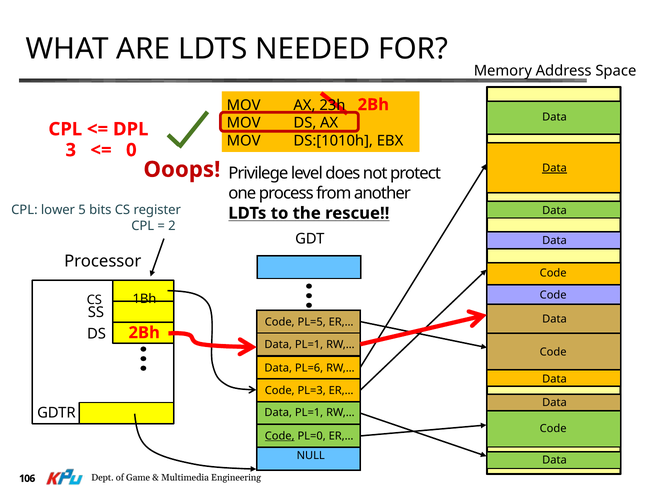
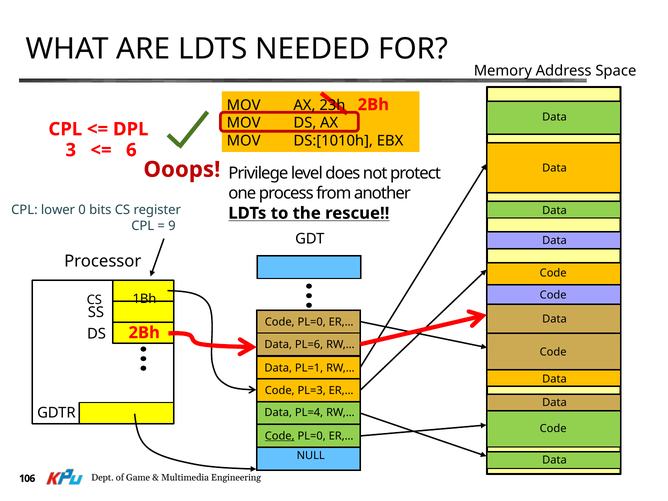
0: 0 -> 6 (131, 150)
Data underline: present -> none (554, 168)
5: 5 -> 0 (82, 210)
2: 2 -> 9 (172, 226)
PL=5: PL=5 -> PL=0 (312, 322)
PL=1: PL=1 -> PL=6 (309, 345)
PL=6: PL=6 -> PL=1 (309, 368)
PL=1: PL=1 -> PL=4 (309, 413)
